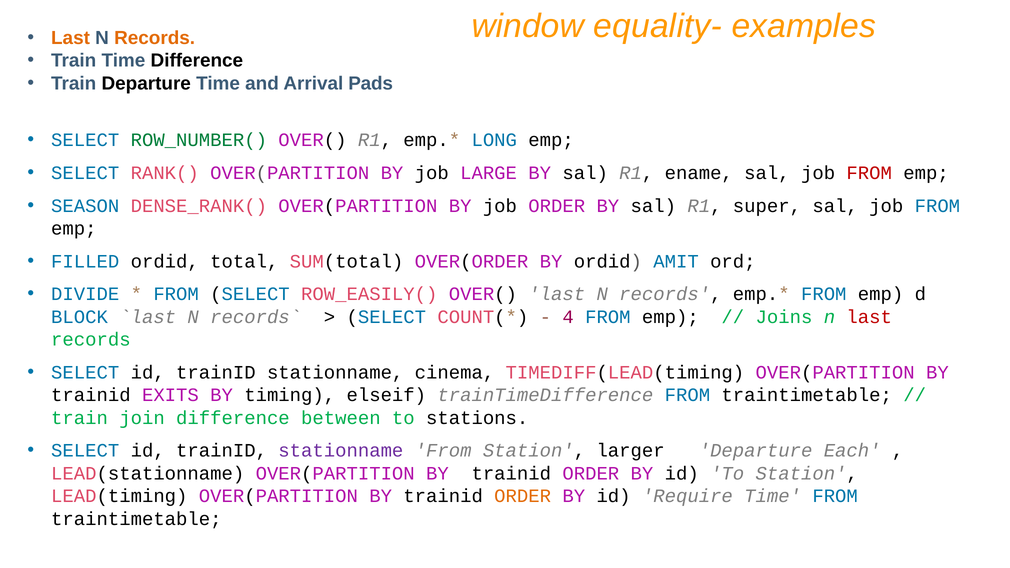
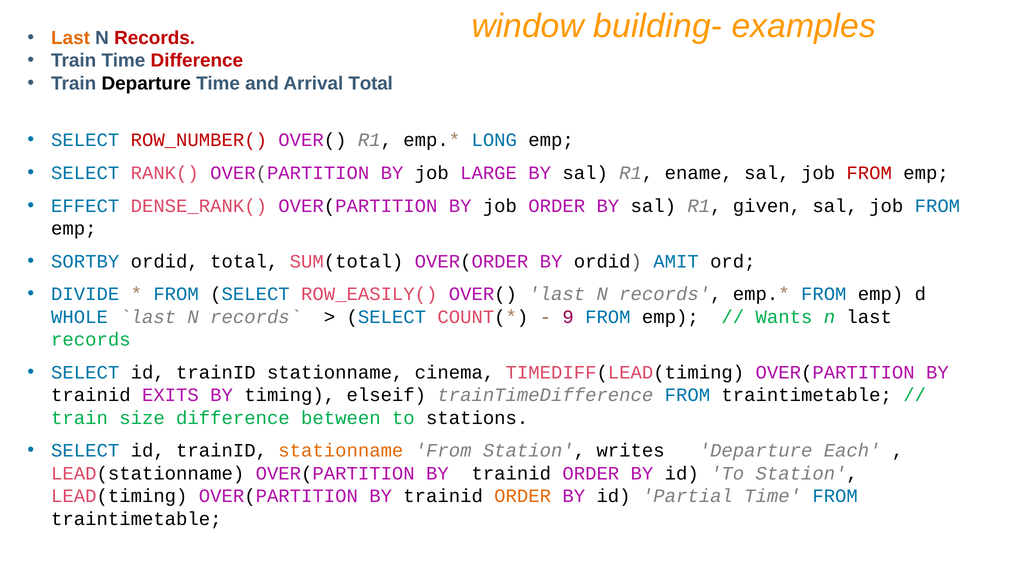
equality-: equality- -> building- (658, 26)
Records colour: orange -> red (155, 38)
Difference colour: black -> red (197, 61)
Arrival Pads: Pads -> Total (371, 83)
ROW_NUMBER( colour: green -> red (199, 140)
SEASON: SEASON -> EFFECT (85, 206)
super: super -> given (767, 206)
FILLED: FILLED -> SORTBY (85, 261)
BLOCK: BLOCK -> WHOLE (80, 317)
4: 4 -> 9 (568, 317)
Joins: Joins -> Wants (784, 317)
last colour: red -> black (869, 317)
join: join -> size (142, 418)
stationname colour: purple -> orange (341, 451)
larger: larger -> writes (631, 451)
Require: Require -> Partial (687, 496)
